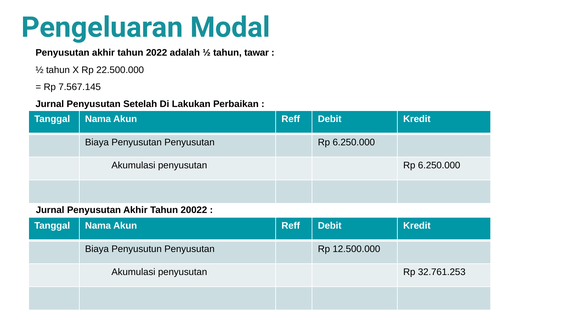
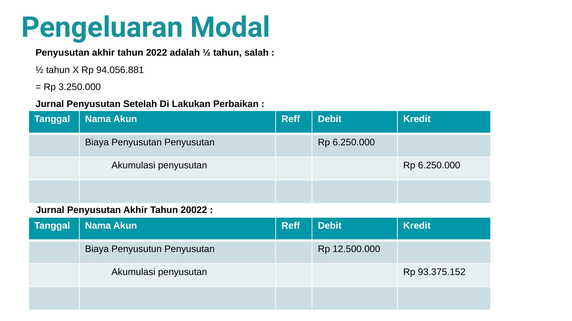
tawar: tawar -> salah (257, 53)
22.500.000: 22.500.000 -> 94.056.881 (120, 70)
7.567.145: 7.567.145 -> 3.250.000 (80, 87)
32.761.253: 32.761.253 -> 93.375.152 (442, 273)
